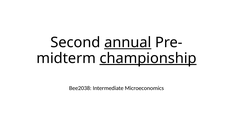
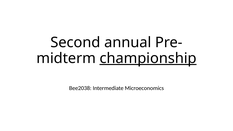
annual underline: present -> none (128, 43)
